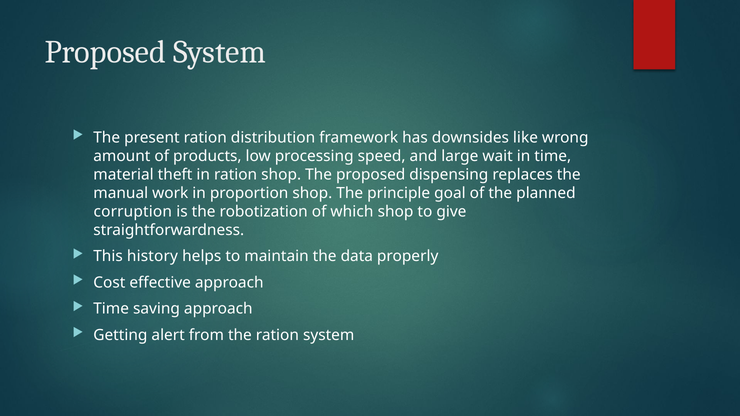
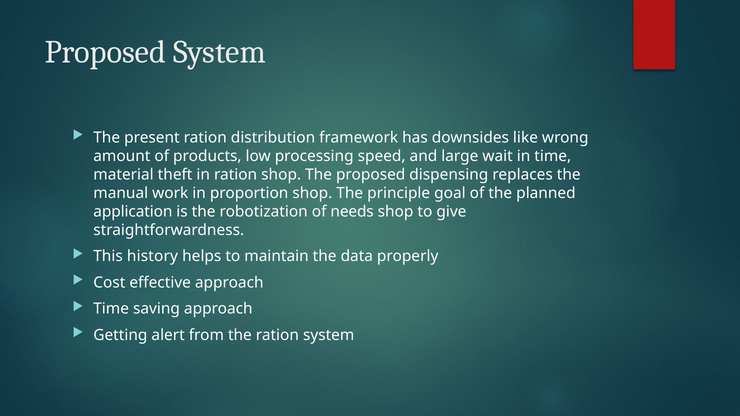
corruption: corruption -> application (133, 212)
which: which -> needs (352, 212)
